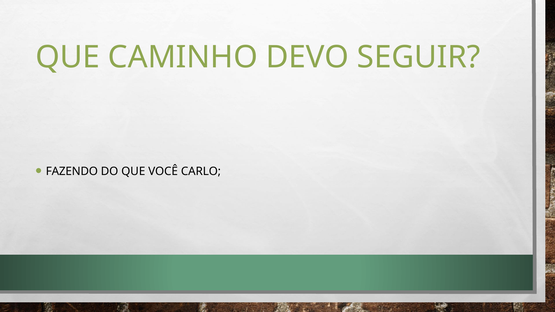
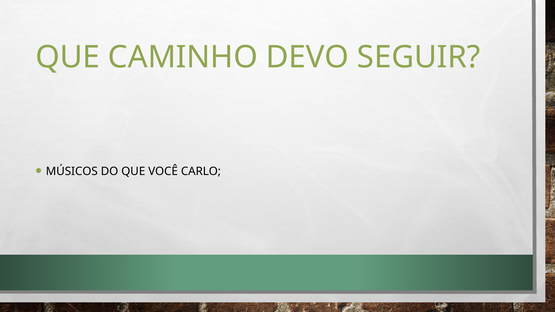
FAZENDO: FAZENDO -> MÚSICOS (72, 171)
